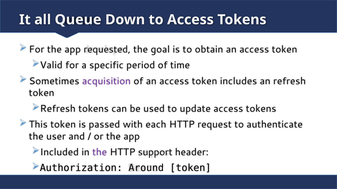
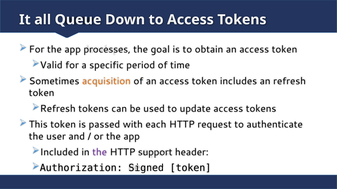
requested: requested -> processes (107, 50)
acquisition colour: purple -> orange (106, 81)
Around: Around -> Signed (146, 168)
